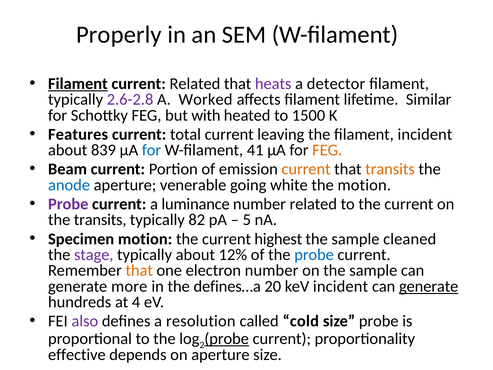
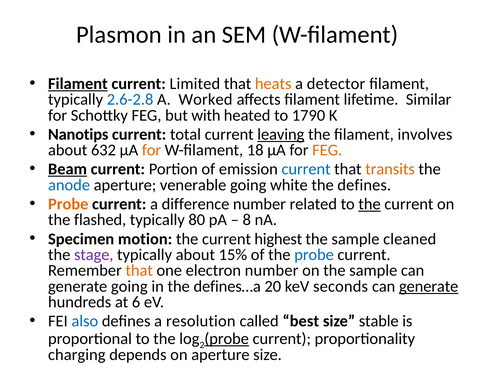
Properly: Properly -> Plasmon (119, 35)
current Related: Related -> Limited (195, 84)
heats colour: purple -> orange (273, 84)
2.6-2.8 colour: purple -> blue (130, 99)
1500: 1500 -> 1790 (309, 115)
Features: Features -> Nanotips (78, 134)
leaving underline: none -> present (281, 134)
filament incident: incident -> involves (425, 134)
839: 839 -> 632 (103, 150)
for colour: blue -> orange (152, 150)
41: 41 -> 18 (255, 150)
Beam underline: none -> present (68, 169)
current colour: orange -> blue (306, 169)
the motion: motion -> defines (364, 185)
Probe colour: purple -> orange (68, 204)
luminance: luminance -> difference (196, 204)
the underline: none -> present (370, 204)
the transits: transits -> flashed (100, 220)
82: 82 -> 80 (197, 220)
5: 5 -> 8 (247, 220)
12%: 12% -> 15% (233, 255)
generate more: more -> going (129, 286)
keV incident: incident -> seconds (341, 286)
4: 4 -> 6 (136, 302)
also colour: purple -> blue (85, 321)
cold: cold -> best (301, 321)
size probe: probe -> stable (379, 321)
effective: effective -> charging (77, 355)
